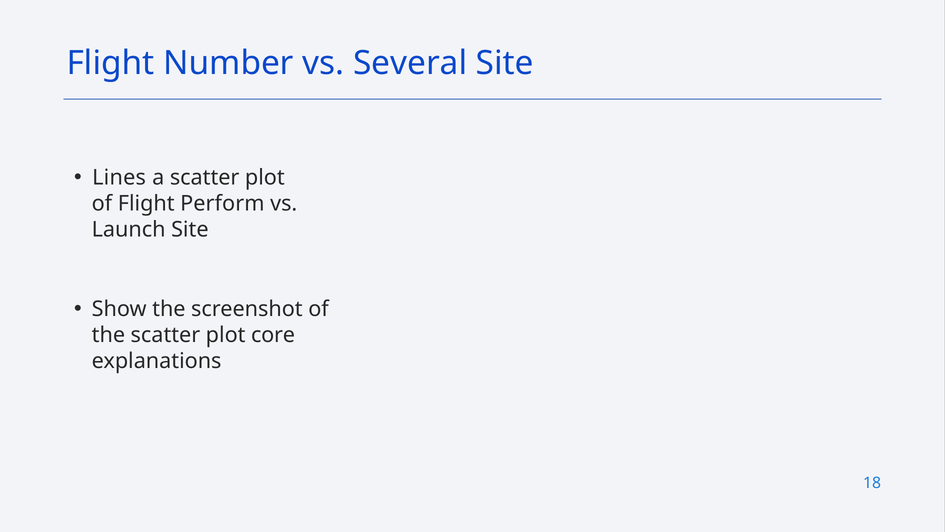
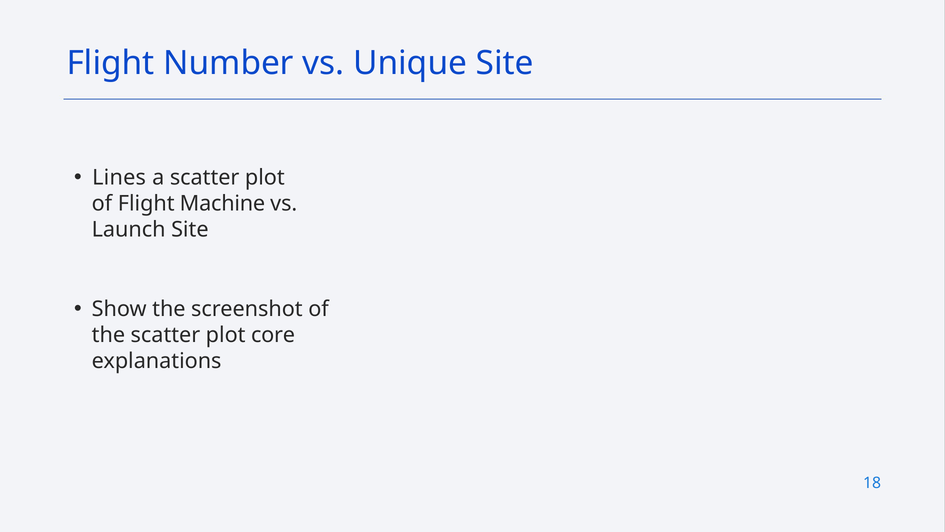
Several: Several -> Unique (410, 63)
Perform: Perform -> Machine (222, 203)
